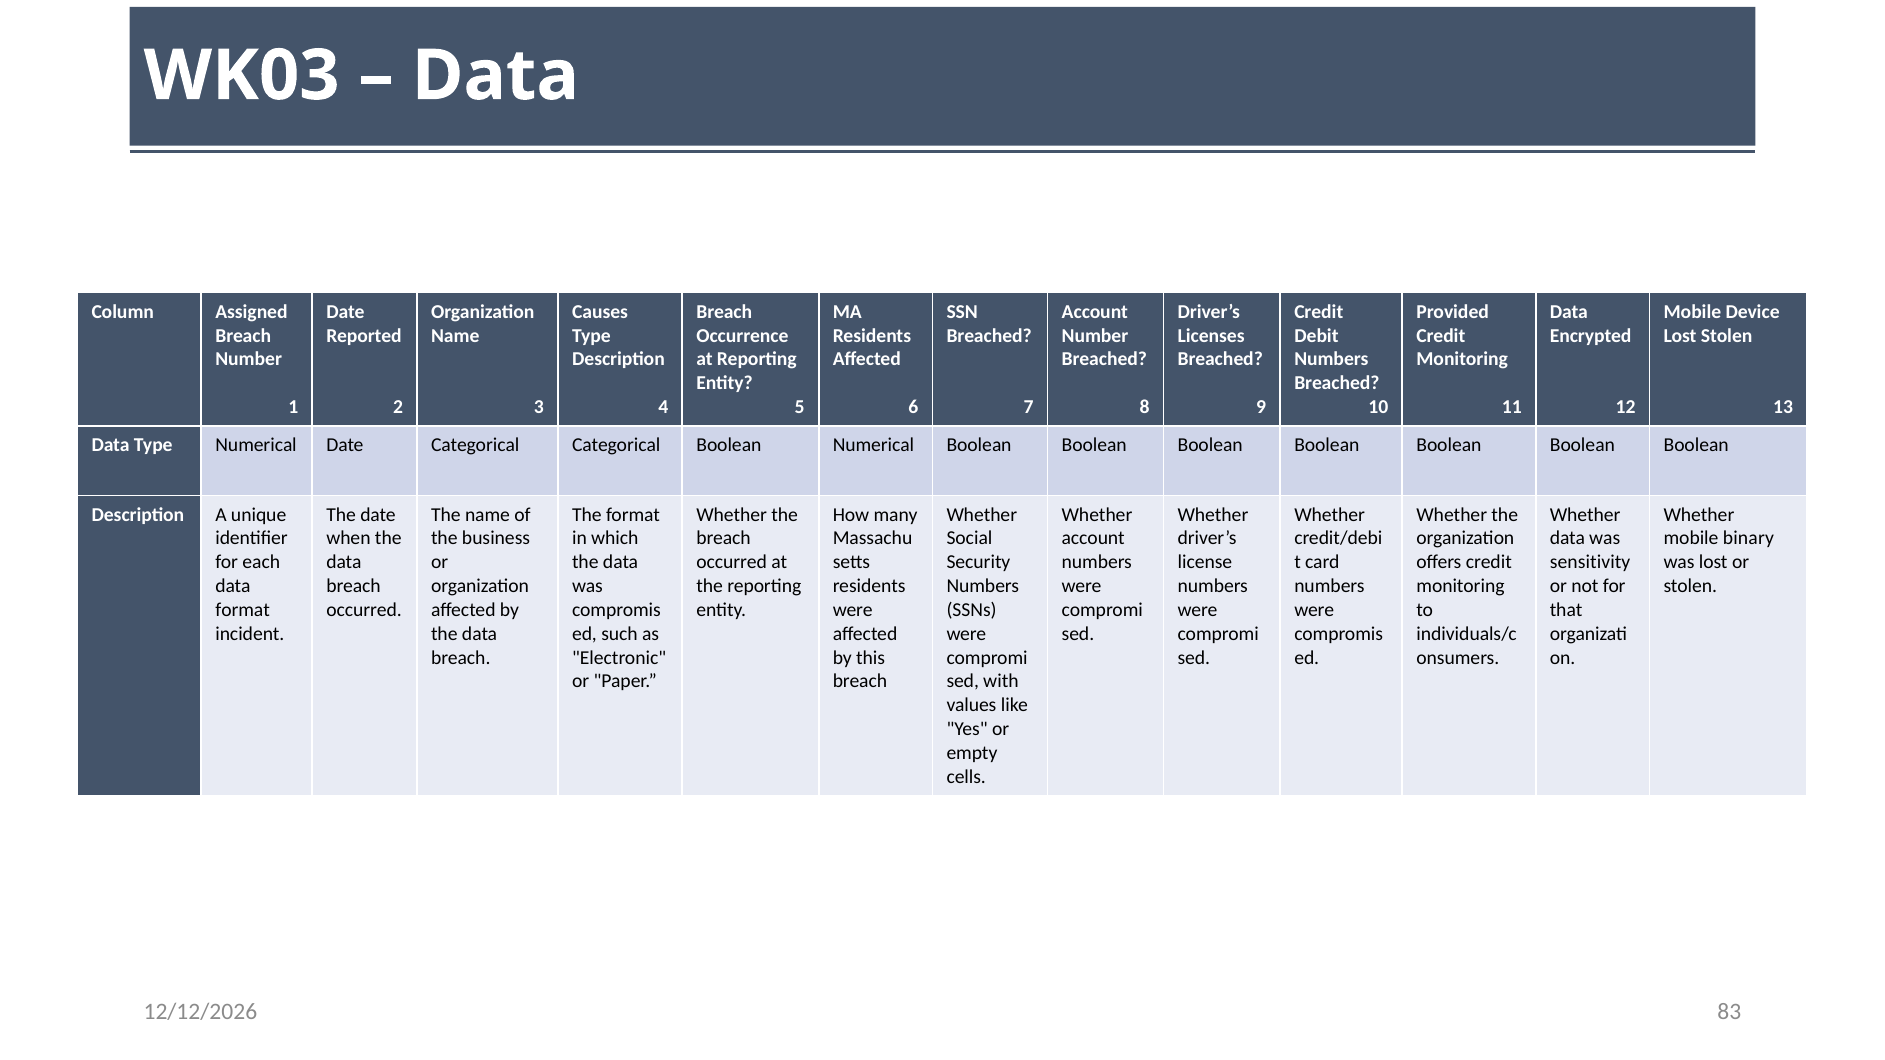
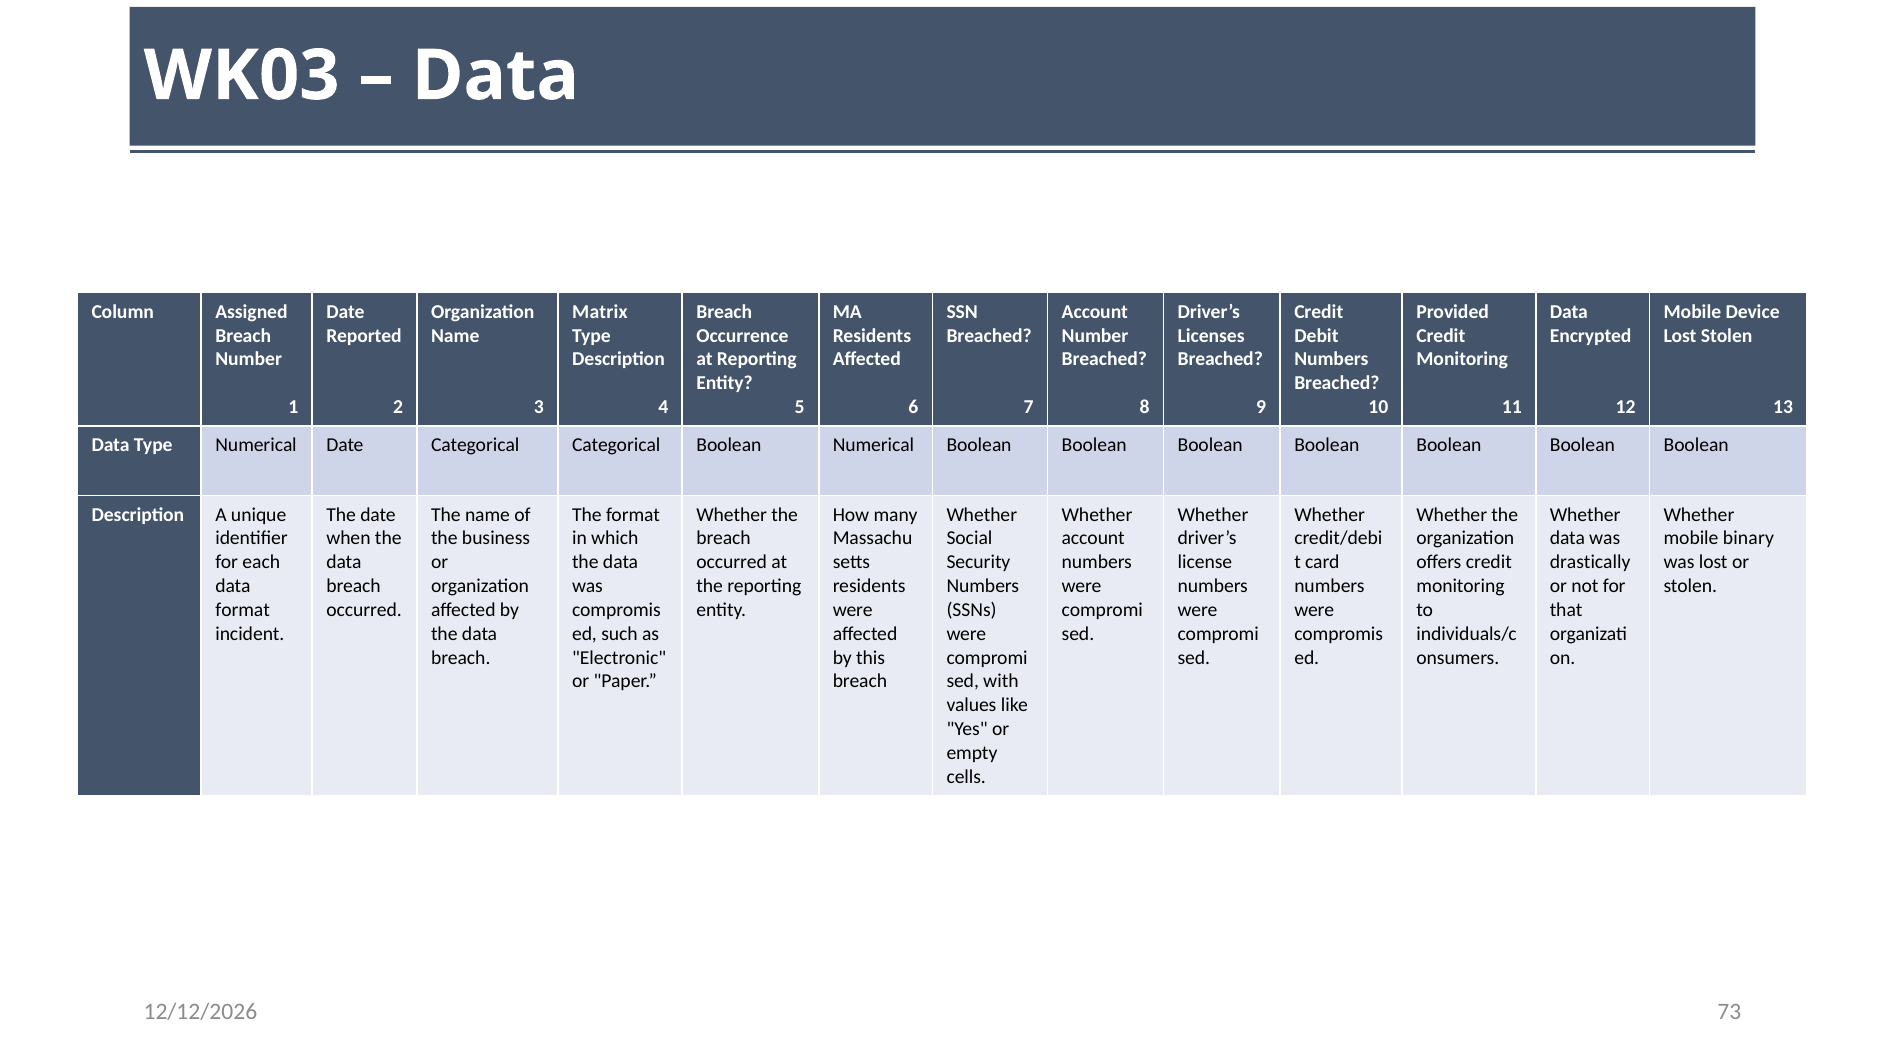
Causes: Causes -> Matrix (600, 312)
sensitivity: sensitivity -> drastically (1590, 562)
83: 83 -> 73 (1729, 1012)
